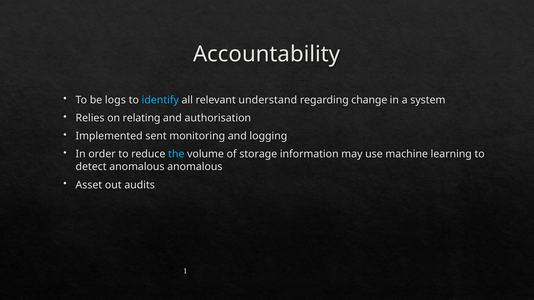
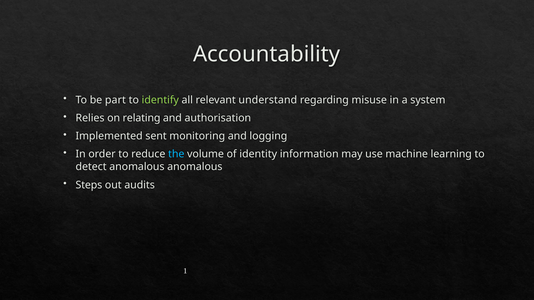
logs: logs -> part (115, 100)
identify colour: light blue -> light green (160, 100)
change: change -> misuse (369, 100)
storage: storage -> identity (258, 154)
Asset: Asset -> Steps (89, 185)
